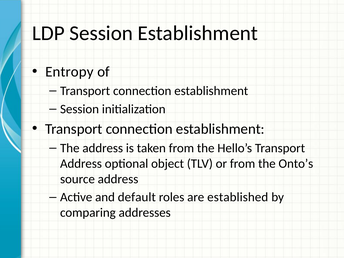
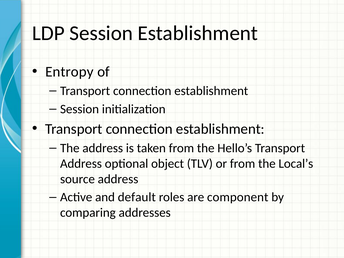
Onto’s: Onto’s -> Local’s (296, 164)
established: established -> component (238, 197)
